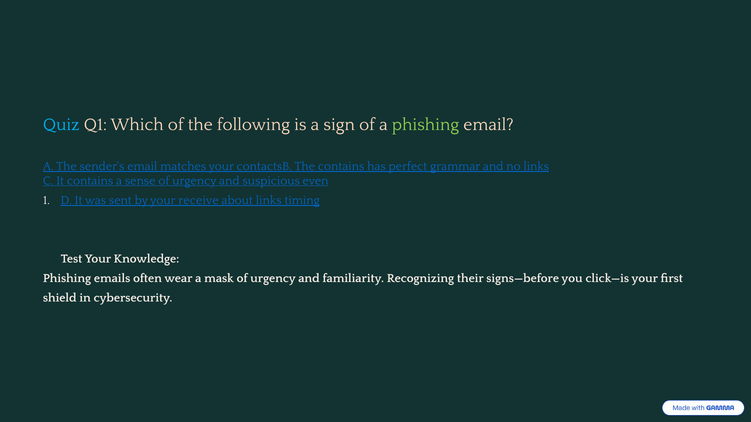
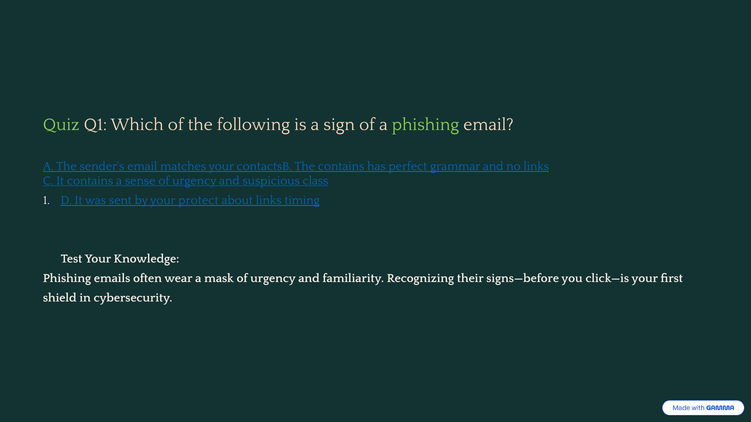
Quiz colour: light blue -> light green (61, 125)
even: even -> class (316, 181)
receive: receive -> protect (198, 201)
